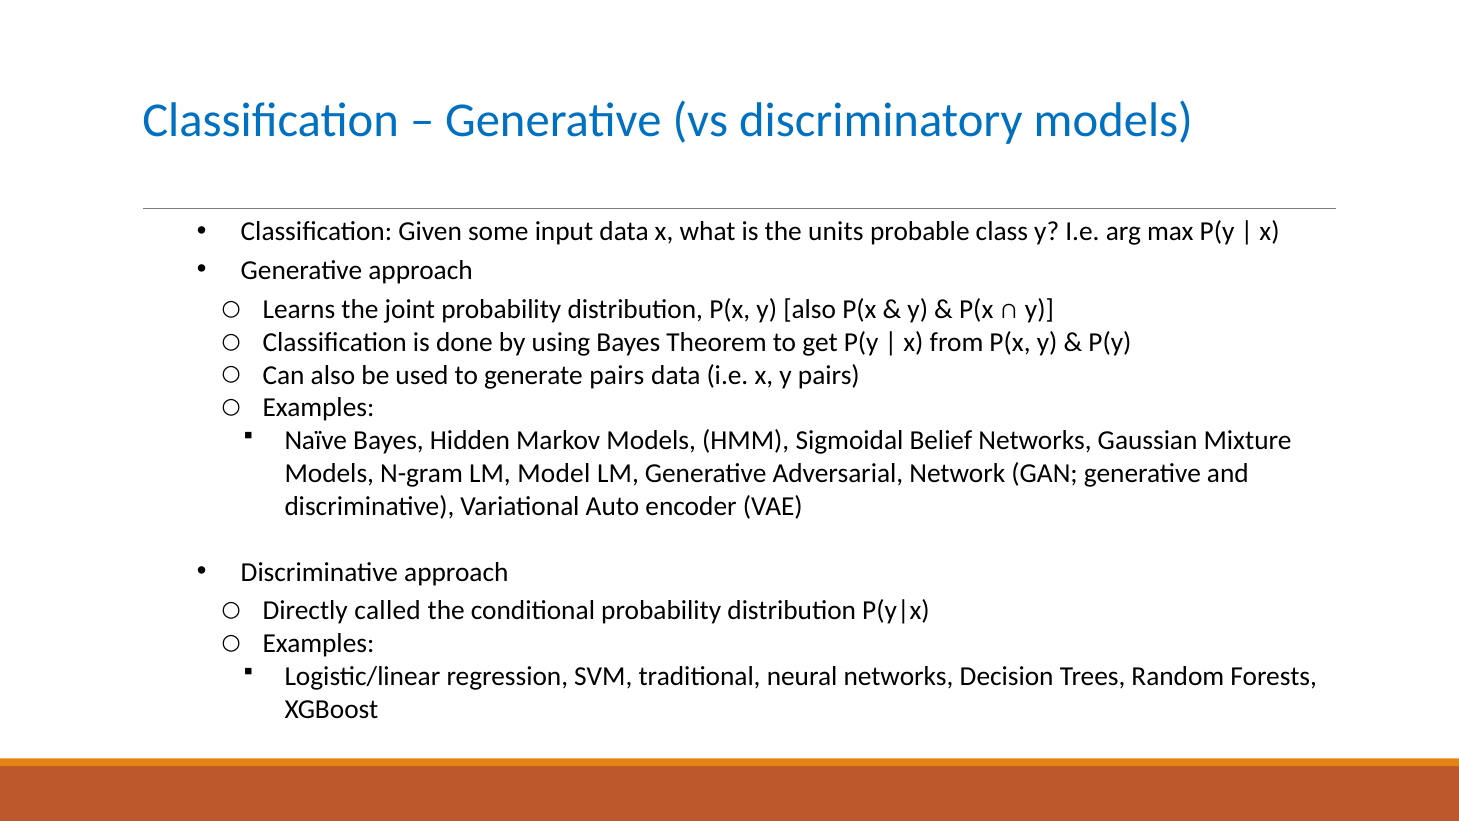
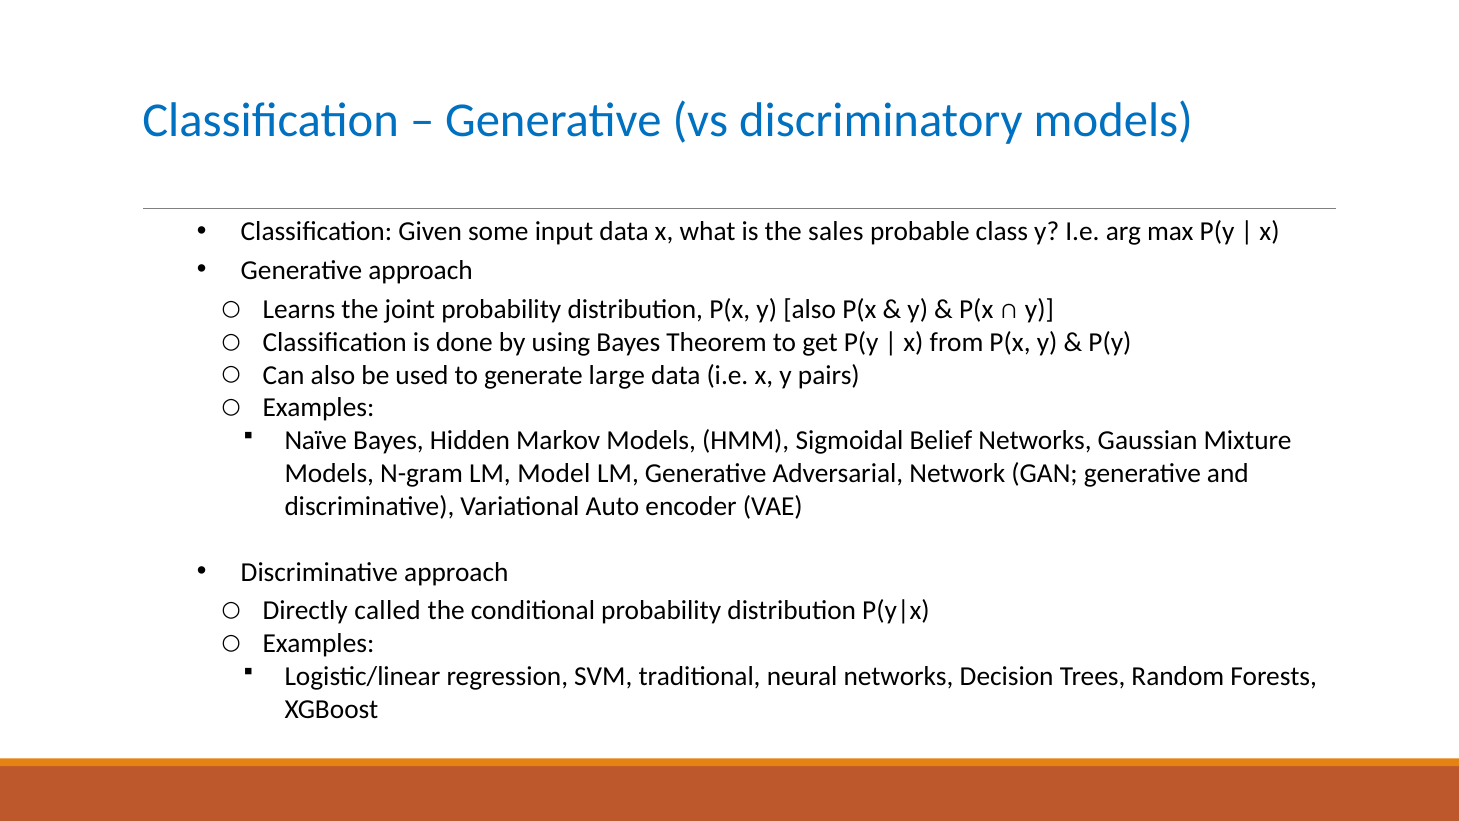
units: units -> sales (836, 231)
generate pairs: pairs -> large (617, 375)
